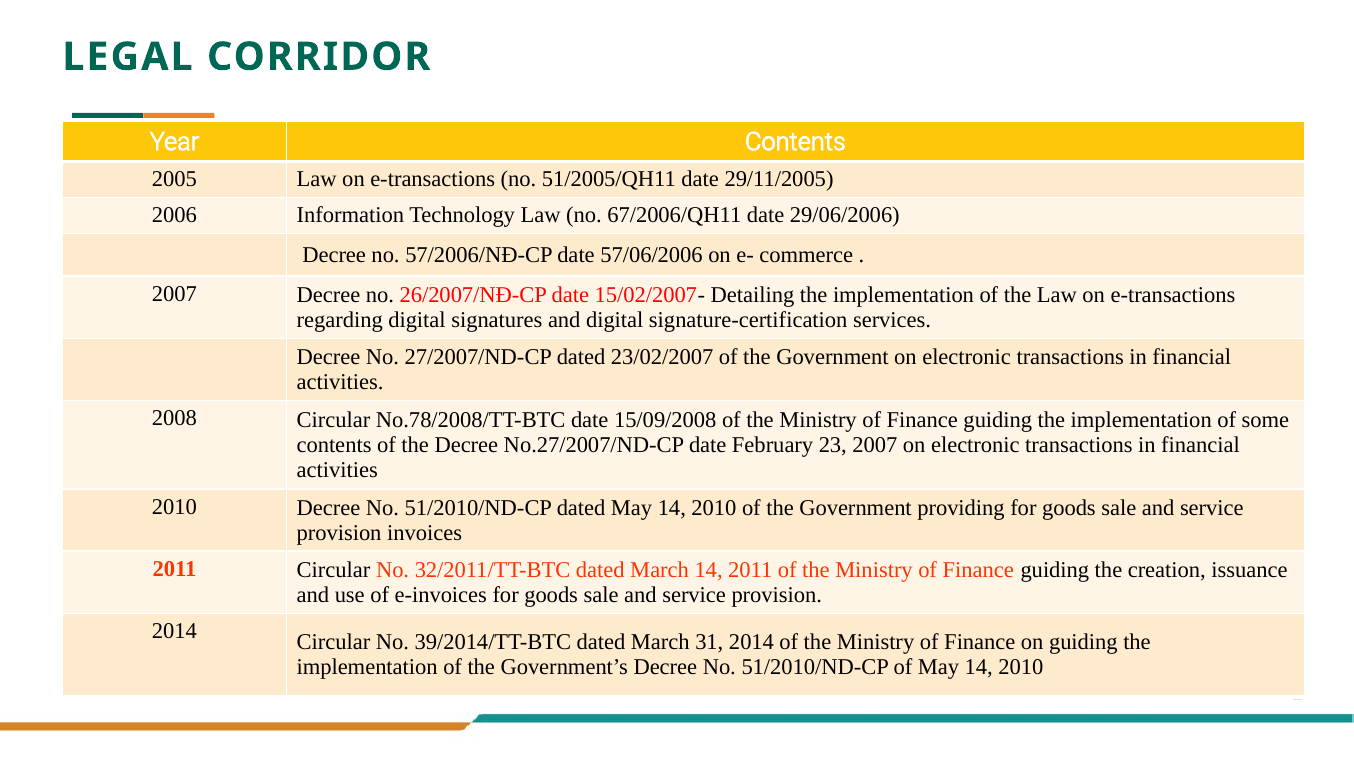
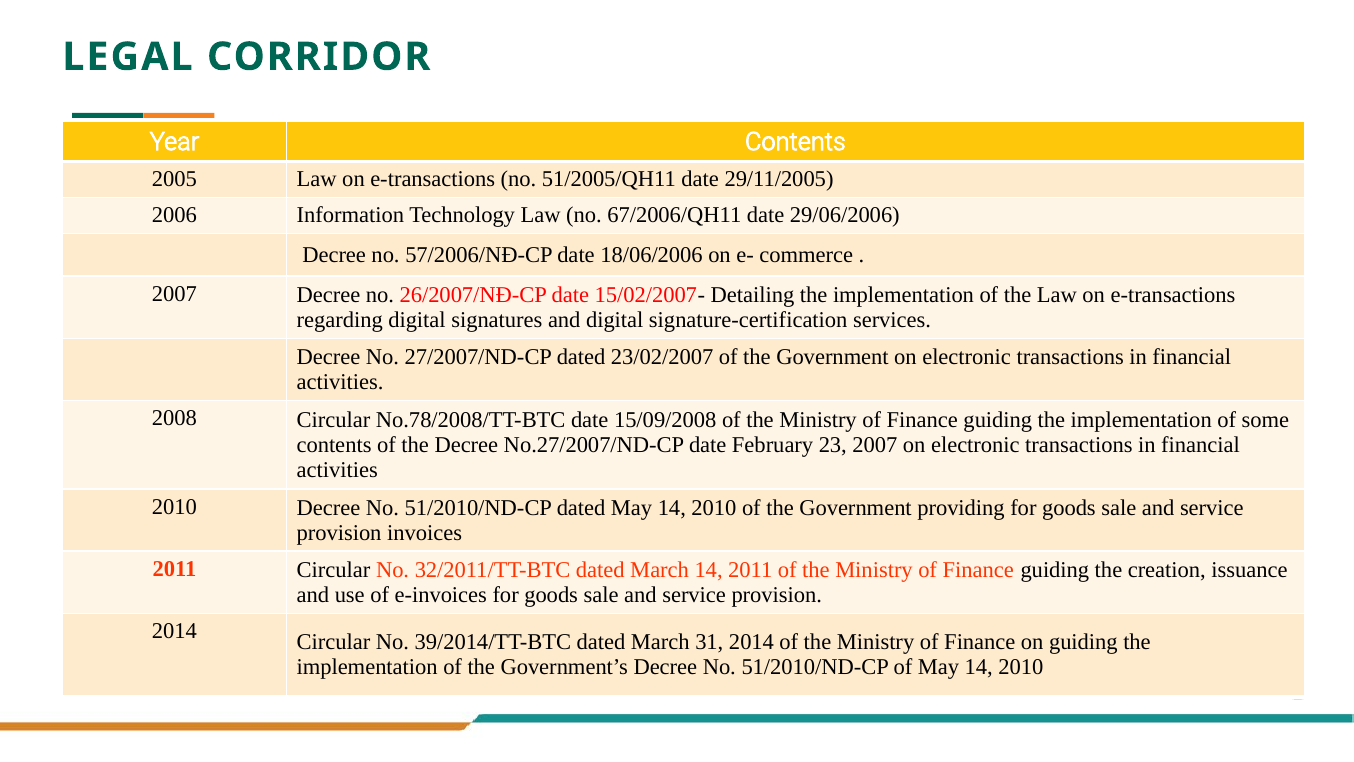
57/06/2006: 57/06/2006 -> 18/06/2006 (652, 255)
